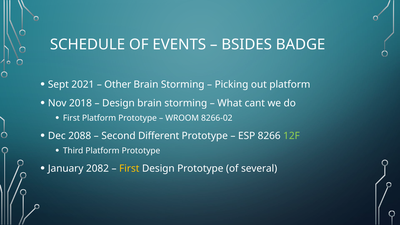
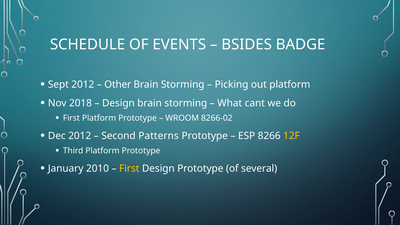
Sept 2021: 2021 -> 2012 (83, 85)
Dec 2088: 2088 -> 2012 (80, 136)
Different: Different -> Patterns (159, 136)
12F colour: light green -> yellow (292, 136)
2082: 2082 -> 2010 (97, 169)
